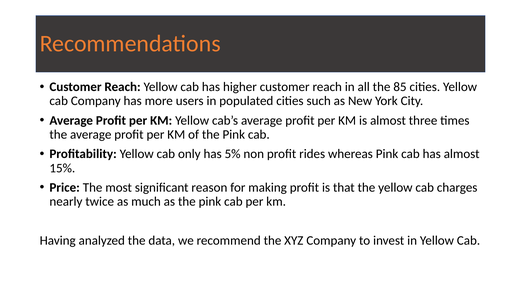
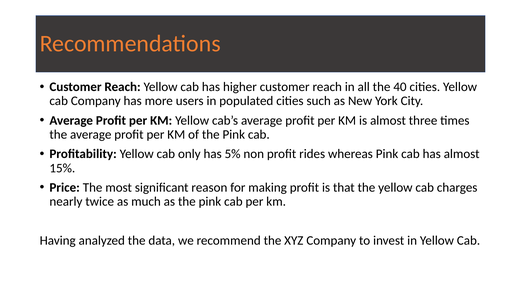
85: 85 -> 40 (400, 87)
